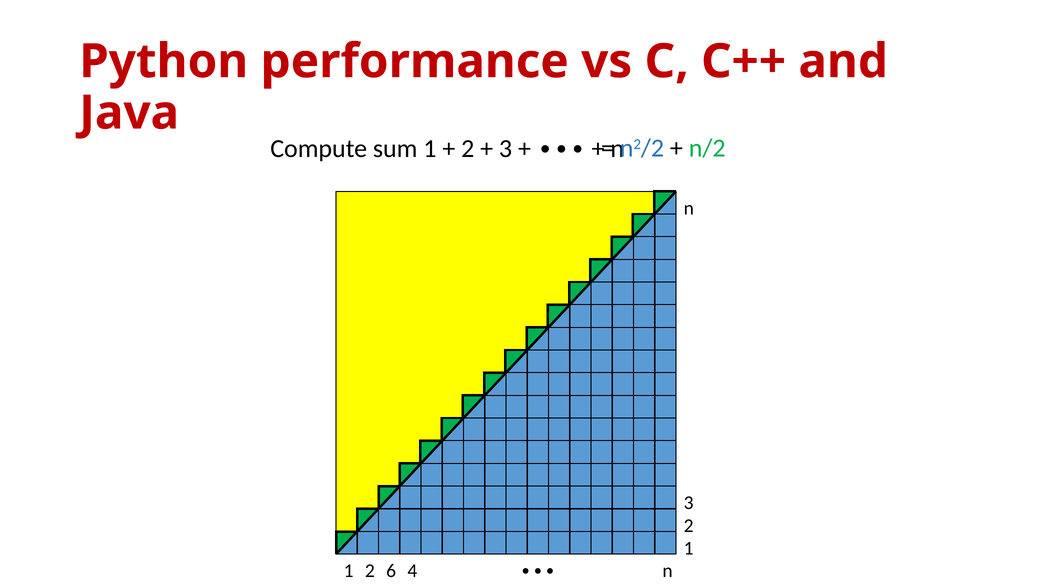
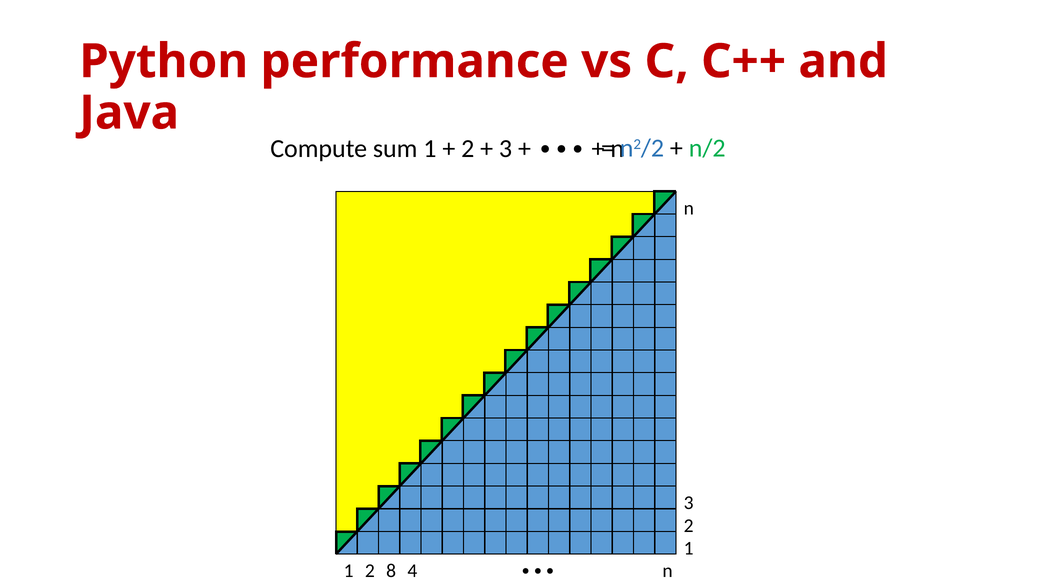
6: 6 -> 8 (391, 571)
